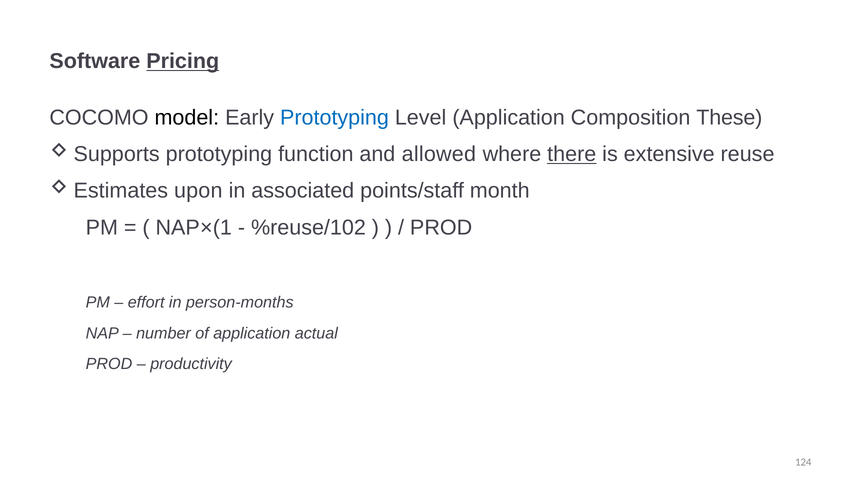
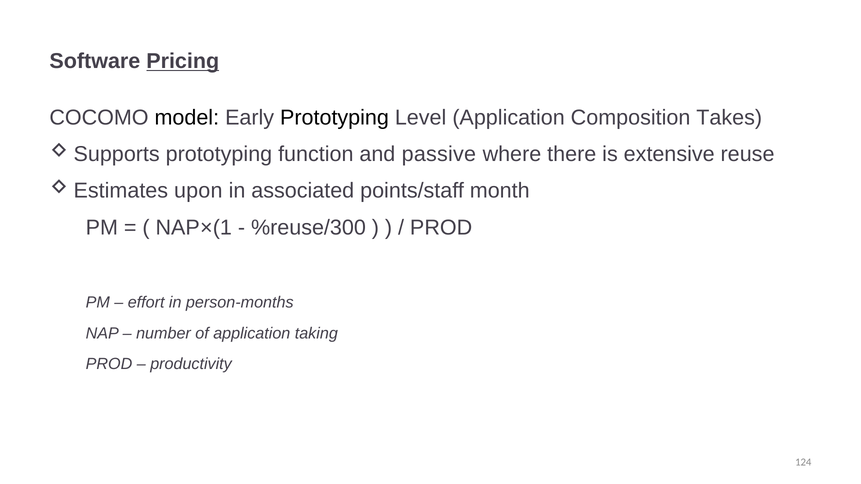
Prototyping colour: blue -> black (335, 118)
These: These -> Takes (729, 118)
allowed: allowed -> passive (439, 154)
there underline: present -> none (572, 154)
%reuse/102: %reuse/102 -> %reuse/300 (308, 228)
actual: actual -> taking (316, 334)
